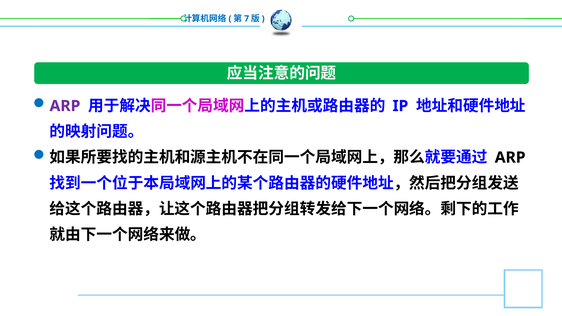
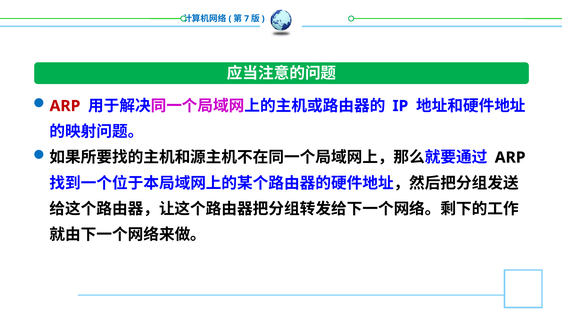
ARP colour: purple -> red (65, 106)
